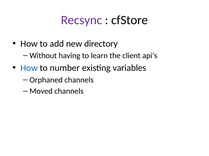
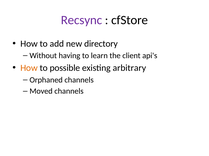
How colour: blue -> orange (29, 68)
number: number -> possible (65, 68)
variables: variables -> arbitrary (129, 68)
